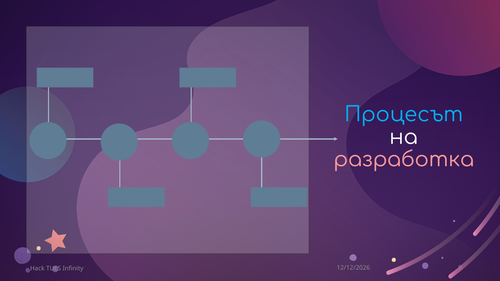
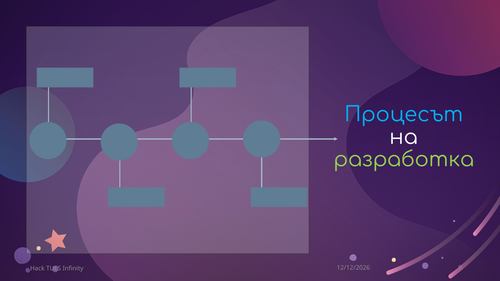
разработка colour: pink -> light green (404, 160)
